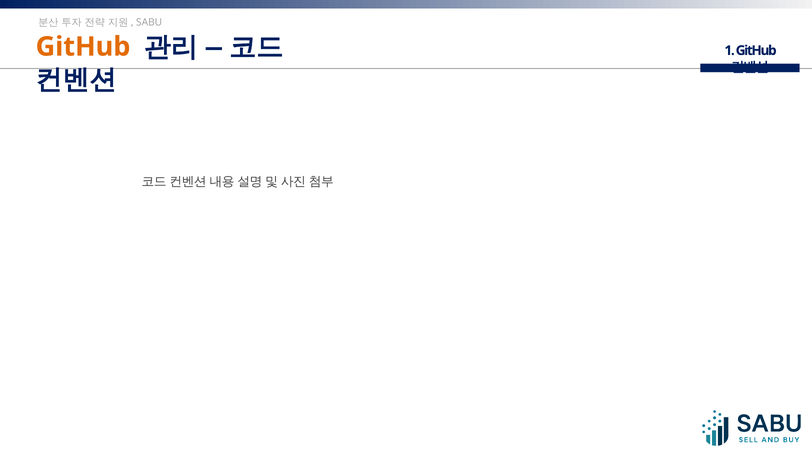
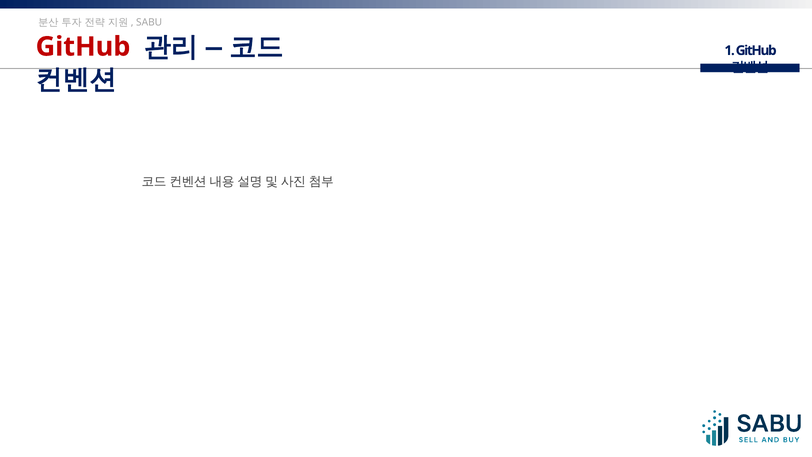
GitHub colour: orange -> red (83, 47)
